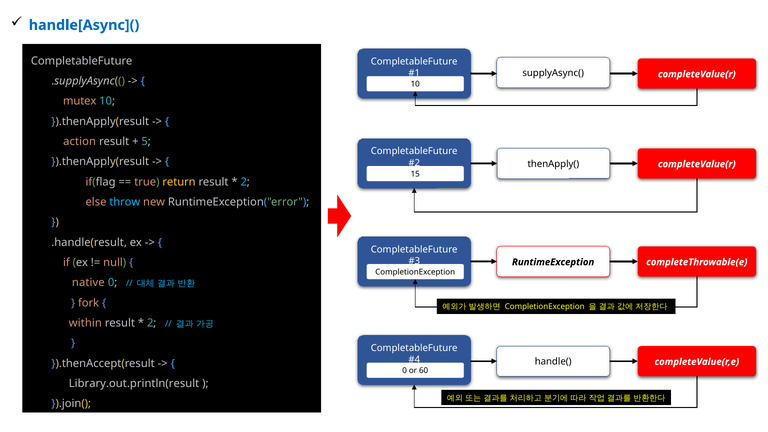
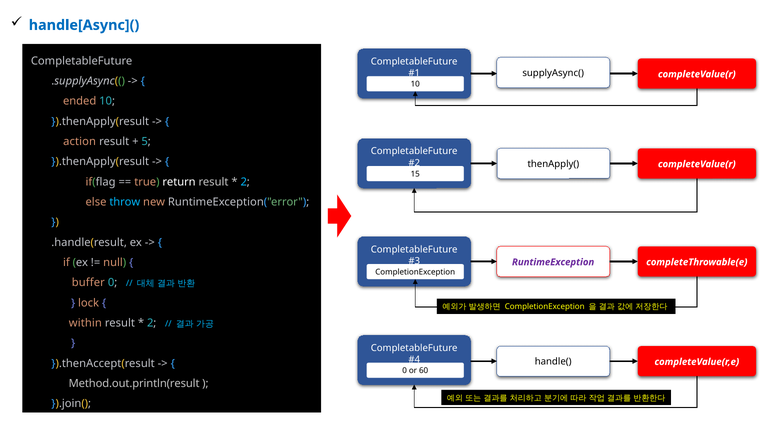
mutex: mutex -> ended (80, 101)
return colour: yellow -> white (179, 182)
RuntimeException colour: black -> purple (553, 262)
native: native -> buffer (88, 283)
fork: fork -> lock (89, 303)
Library.out.println(result: Library.out.println(result -> Method.out.println(result (134, 383)
